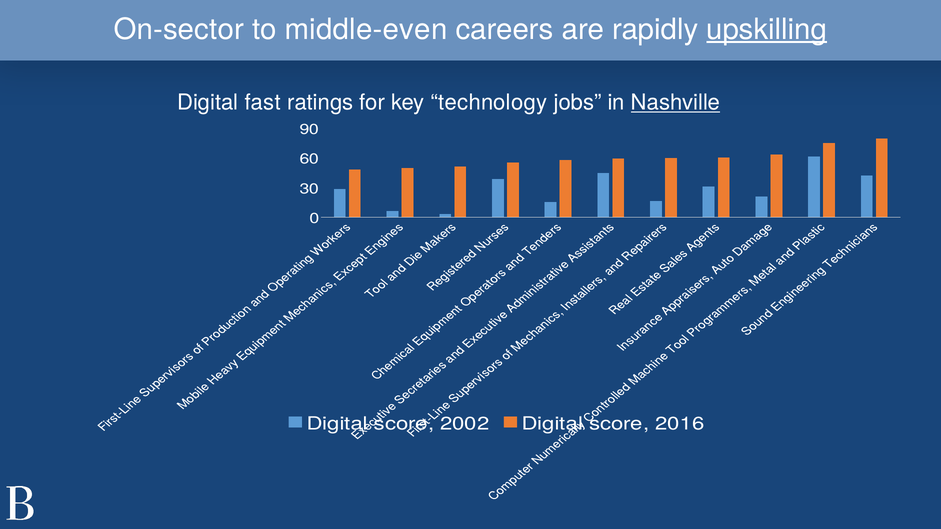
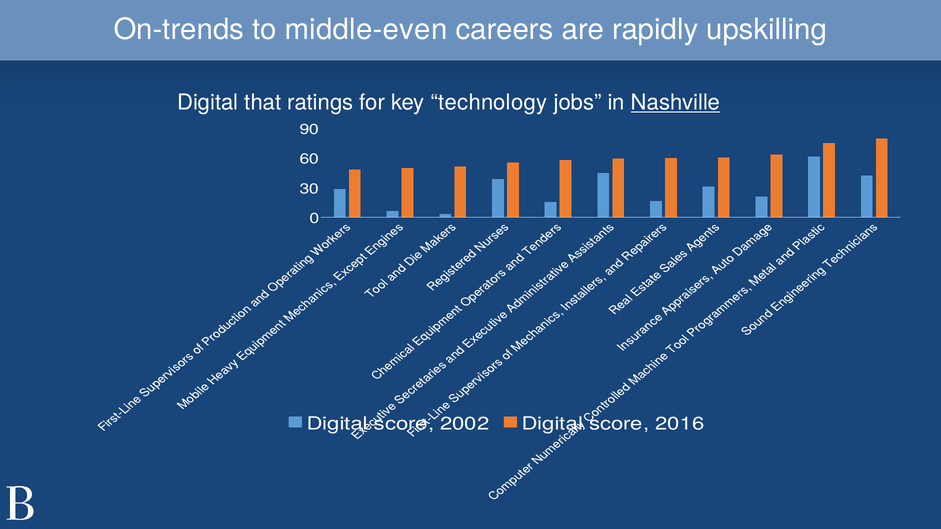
On-sector: On-sector -> On-trends (179, 29)
upskilling underline: present -> none (767, 29)
fast: fast -> that (263, 103)
